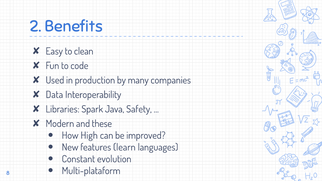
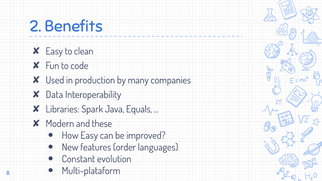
Safety: Safety -> Equals (139, 109)
How High: High -> Easy (89, 136)
learn: learn -> order (124, 147)
